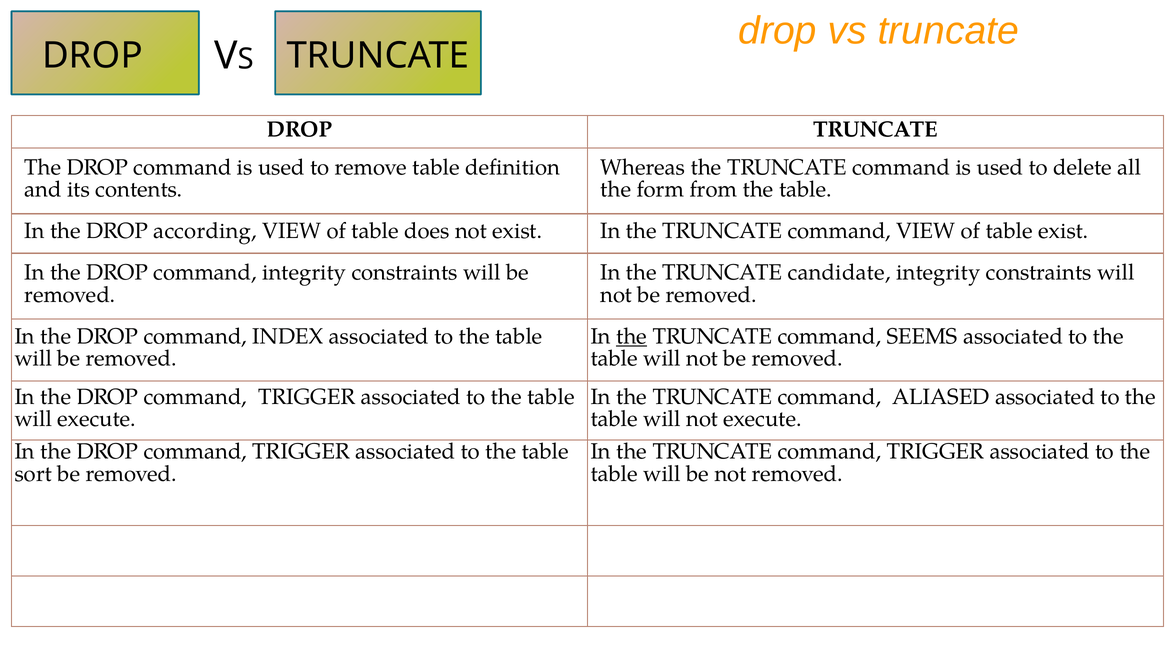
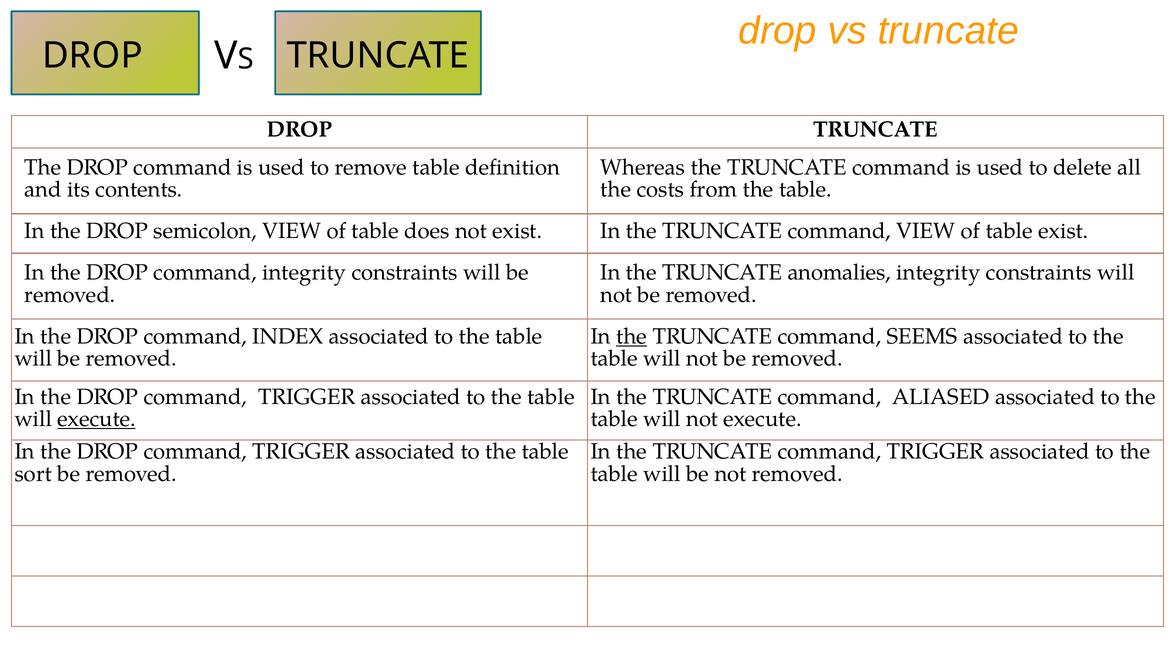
form: form -> costs (660, 190)
according: according -> semicolon (205, 231)
candidate: candidate -> anomalies (839, 273)
execute underline: none -> present (97, 419)
